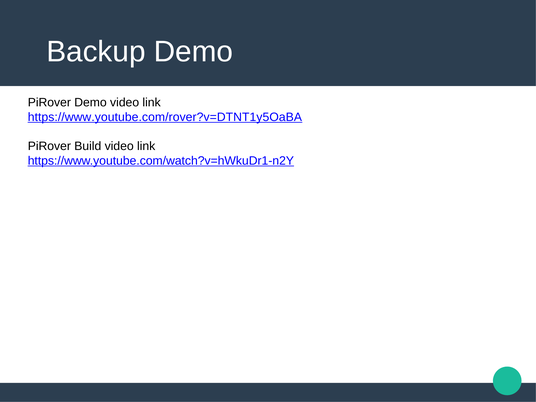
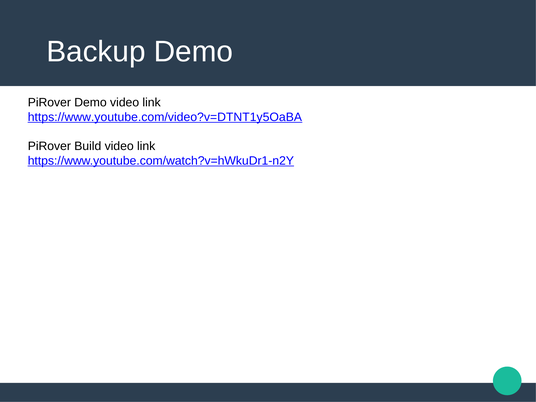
https://www.youtube.com/rover?v=DTNT1y5OaBA: https://www.youtube.com/rover?v=DTNT1y5OaBA -> https://www.youtube.com/video?v=DTNT1y5OaBA (165, 117)
